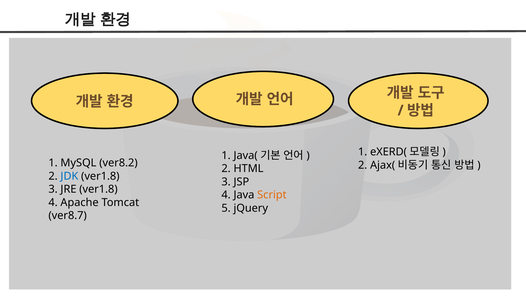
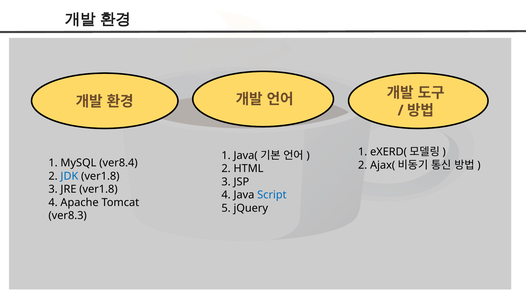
ver8.2: ver8.2 -> ver8.4 (118, 163)
Script colour: orange -> blue (272, 195)
ver8.7: ver8.7 -> ver8.3 (68, 216)
